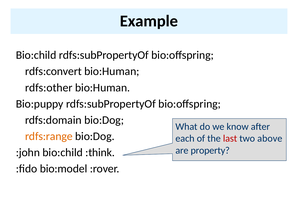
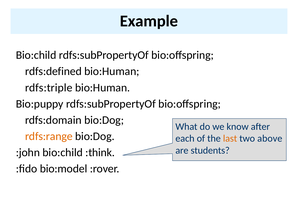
rdfs:convert: rdfs:convert -> rdfs:defined (53, 72)
rdfs:other: rdfs:other -> rdfs:triple (49, 88)
last colour: red -> orange (230, 139)
property: property -> students (210, 151)
